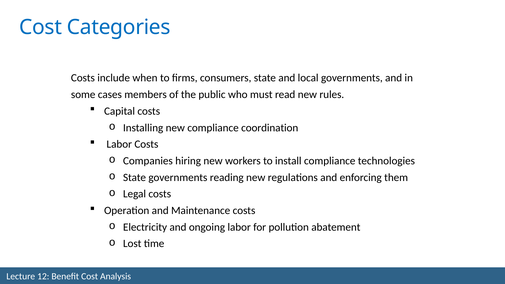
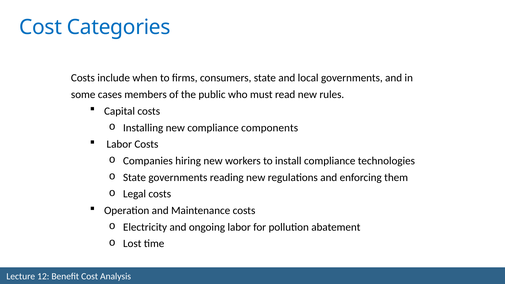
coordination: coordination -> components (270, 128)
